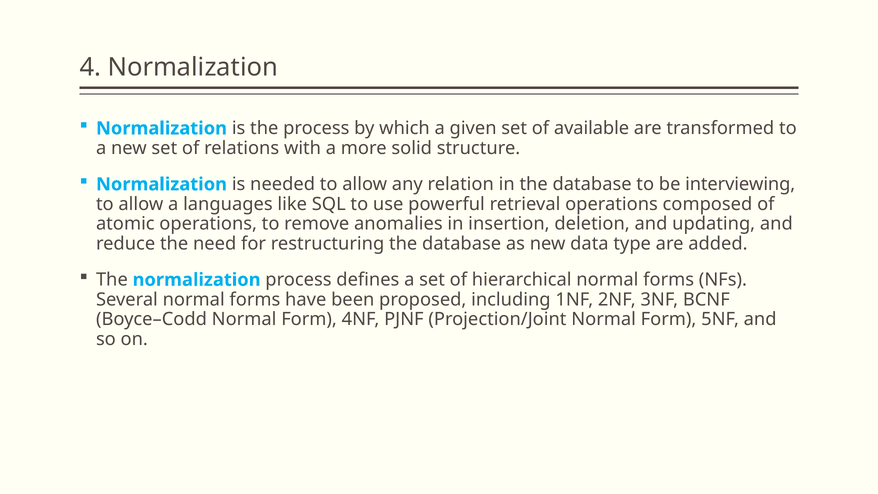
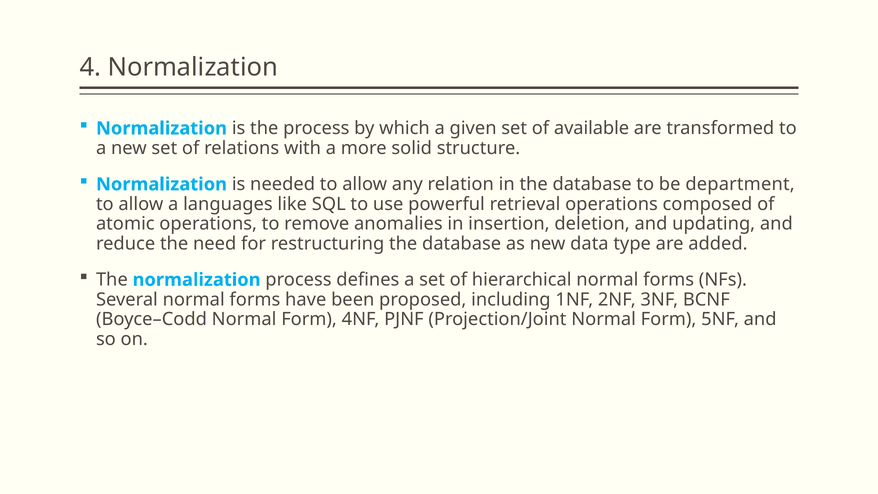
interviewing: interviewing -> department (740, 184)
